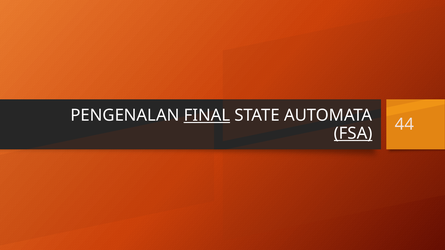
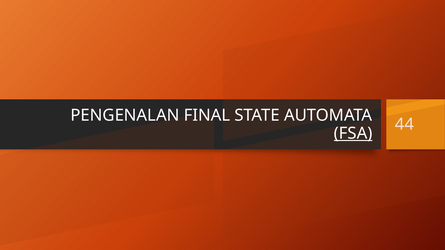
FINAL underline: present -> none (207, 116)
